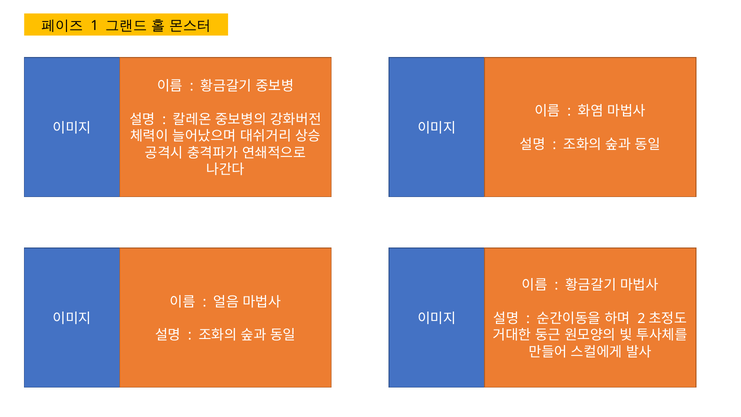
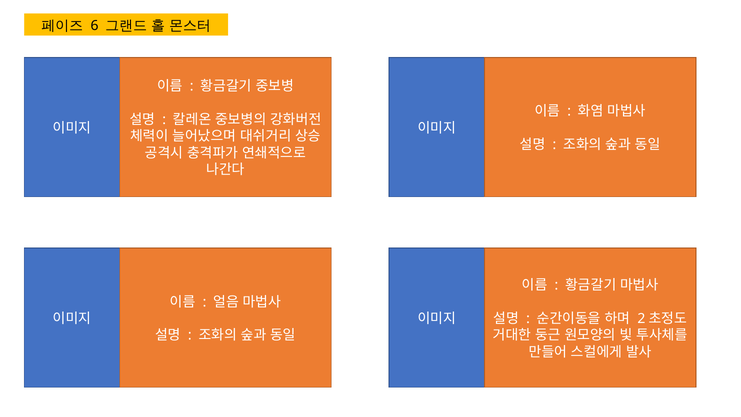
1: 1 -> 6 (95, 25)
